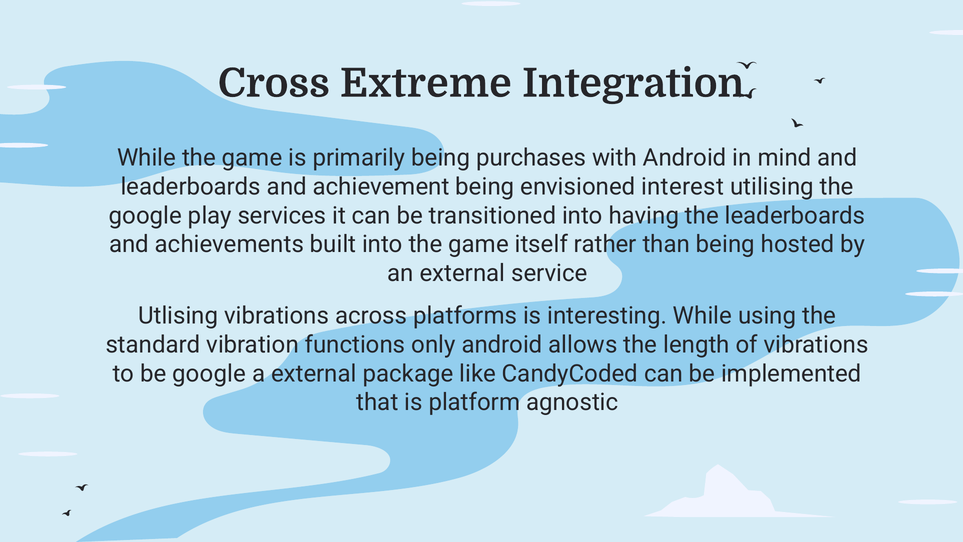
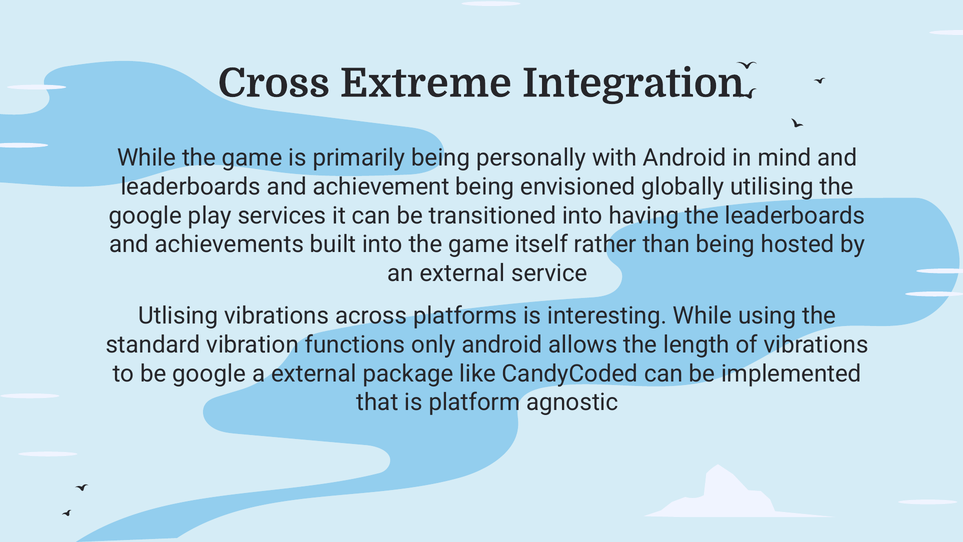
purchases: purchases -> personally (531, 158)
interest: interest -> globally (683, 187)
